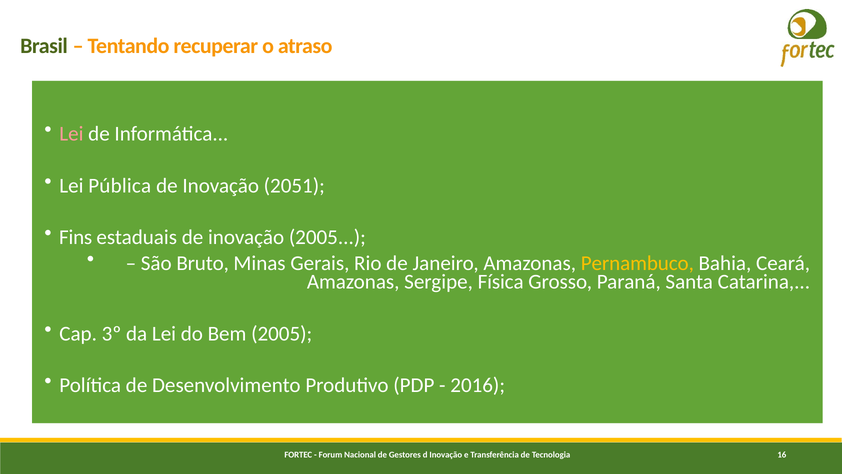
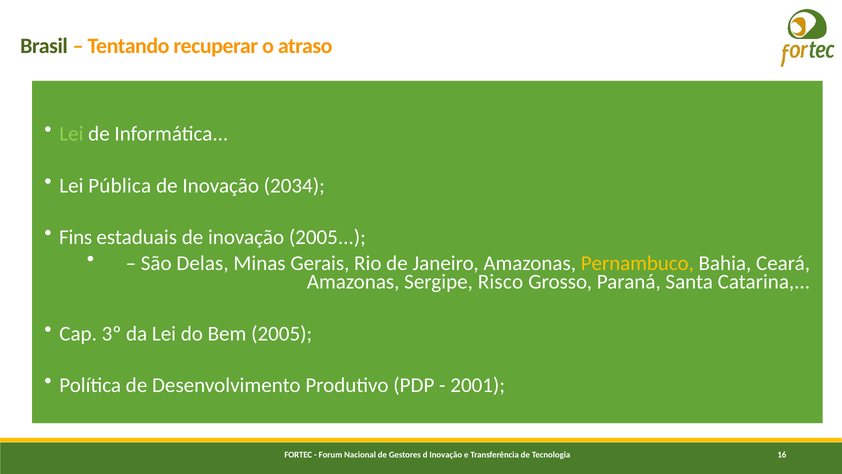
Lei colour: pink -> light green (71, 134)
2051: 2051 -> 2034 (294, 185)
Bruto: Bruto -> Delas (203, 263)
Física: Física -> Risco (500, 282)
2016: 2016 -> 2001 (478, 385)
